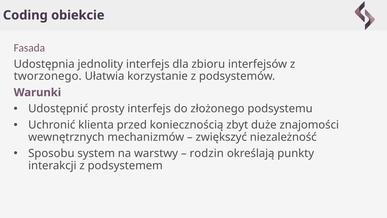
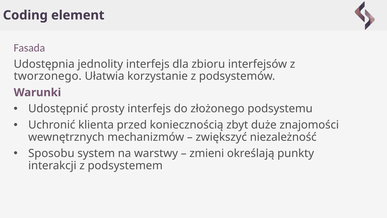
obiekcie: obiekcie -> element (78, 15)
rodzin: rodzin -> zmieni (207, 153)
